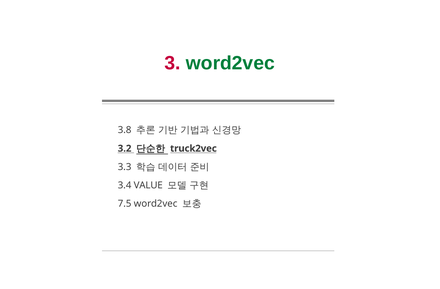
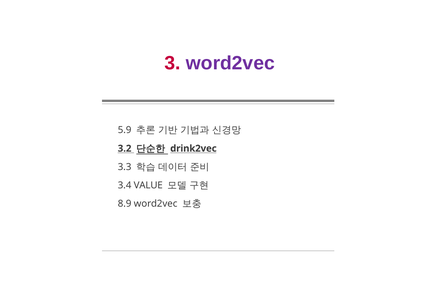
word2vec colour: green -> purple (230, 63)
3.8: 3.8 -> 5.9 (125, 130)
truck2vec: truck2vec -> drink2vec (193, 148)
7.5: 7.5 -> 8.9 (125, 204)
